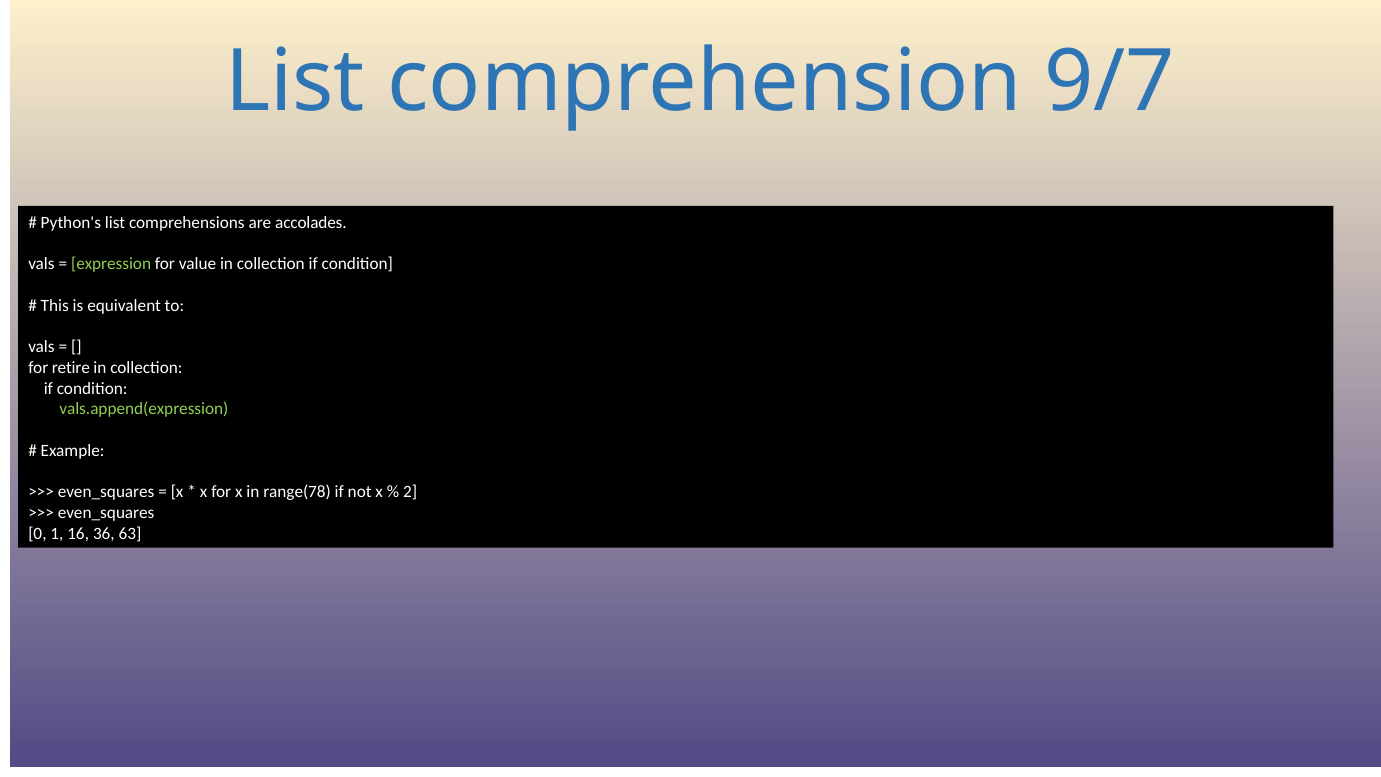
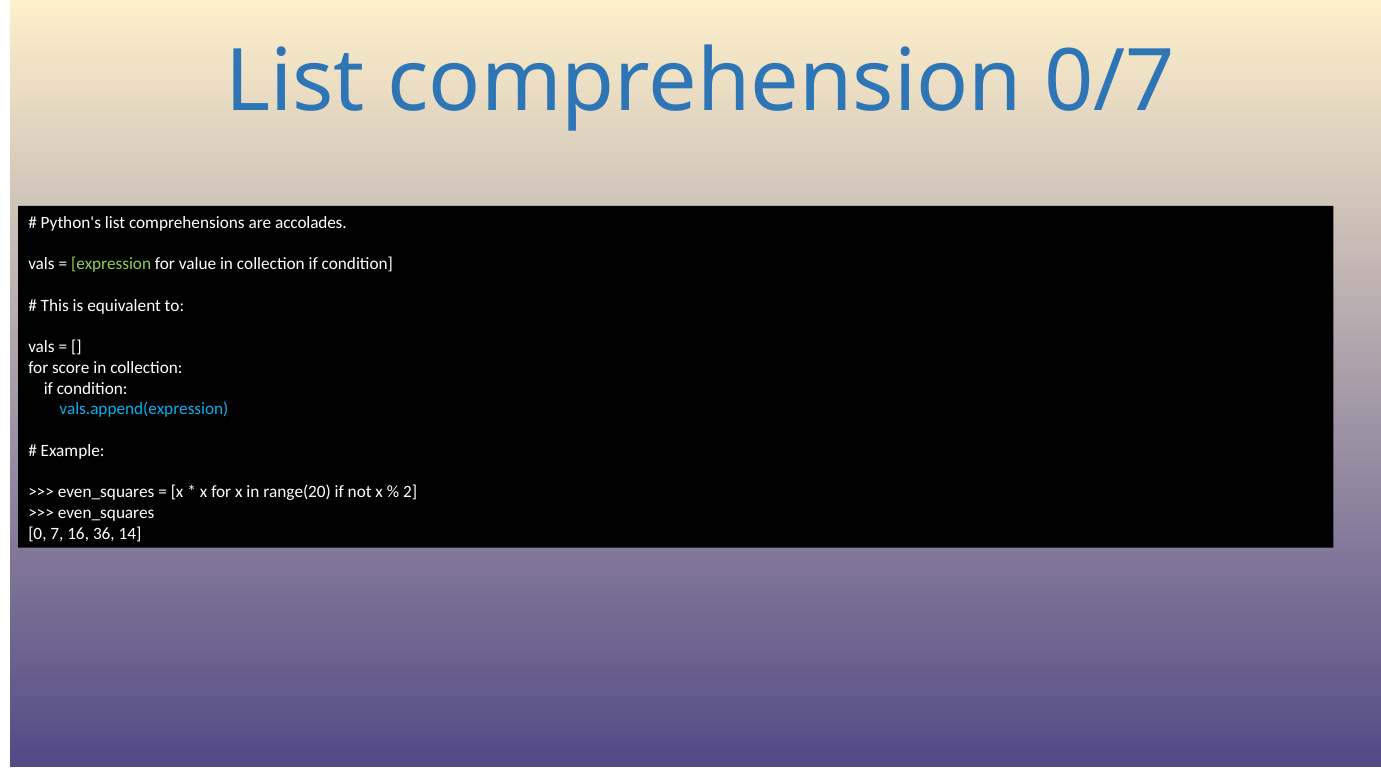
9/7: 9/7 -> 0/7 (1110, 82)
retire: retire -> score (71, 368)
vals.append(expression colour: light green -> light blue (144, 409)
range(78: range(78 -> range(20 (297, 492)
1: 1 -> 7 (57, 533)
63: 63 -> 14 (130, 533)
